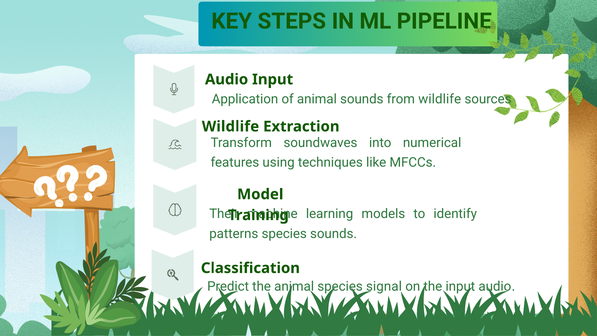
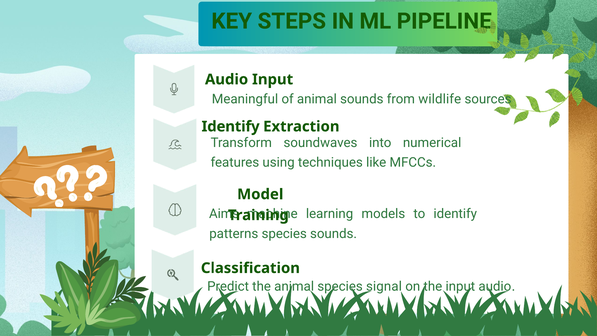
Application: Application -> Meaningful (245, 99)
Wildlife: Wildlife -> Identify (231, 126)
Their: Their -> Aims (224, 214)
